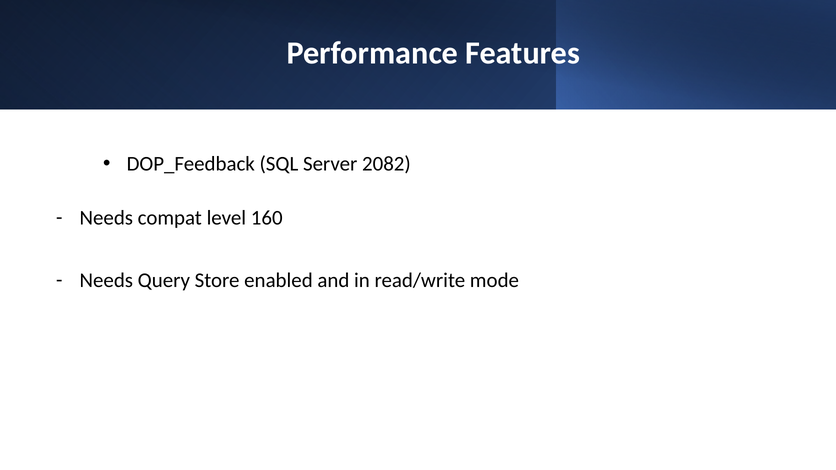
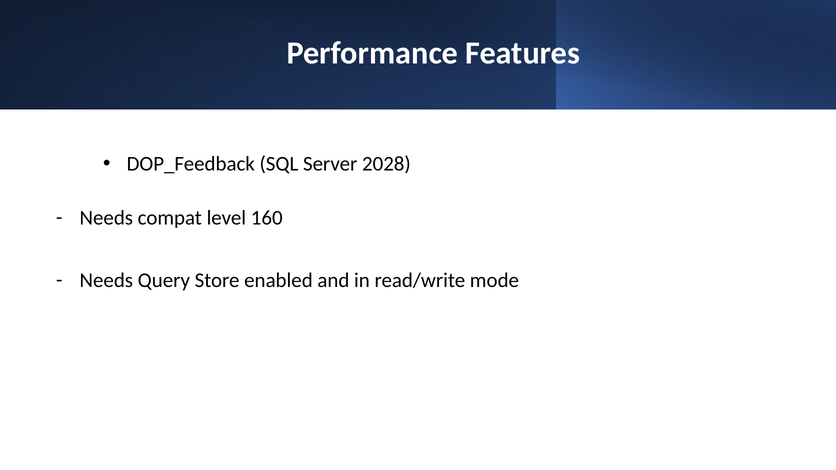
2082: 2082 -> 2028 (386, 164)
